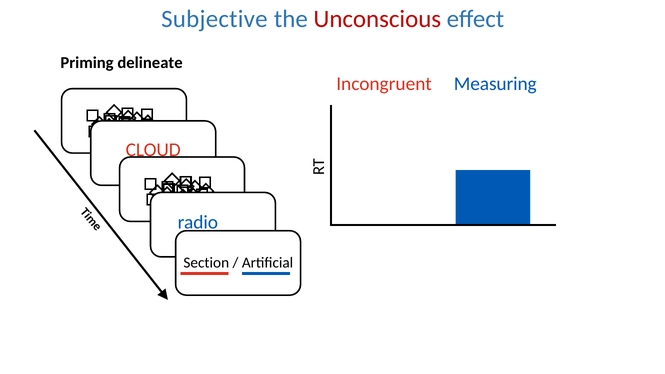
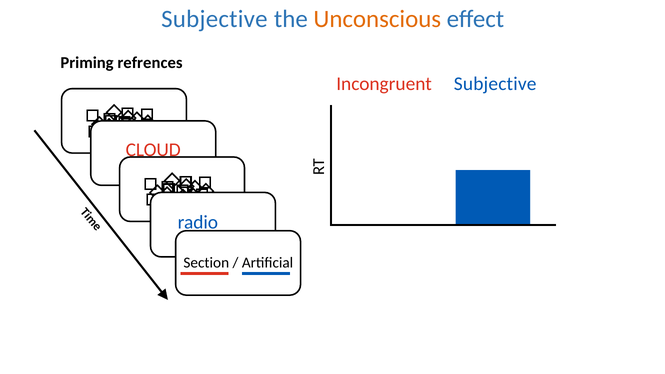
Unconscious colour: red -> orange (377, 19)
delineate: delineate -> refrences (150, 63)
Incongruent Measuring: Measuring -> Subjective (495, 84)
